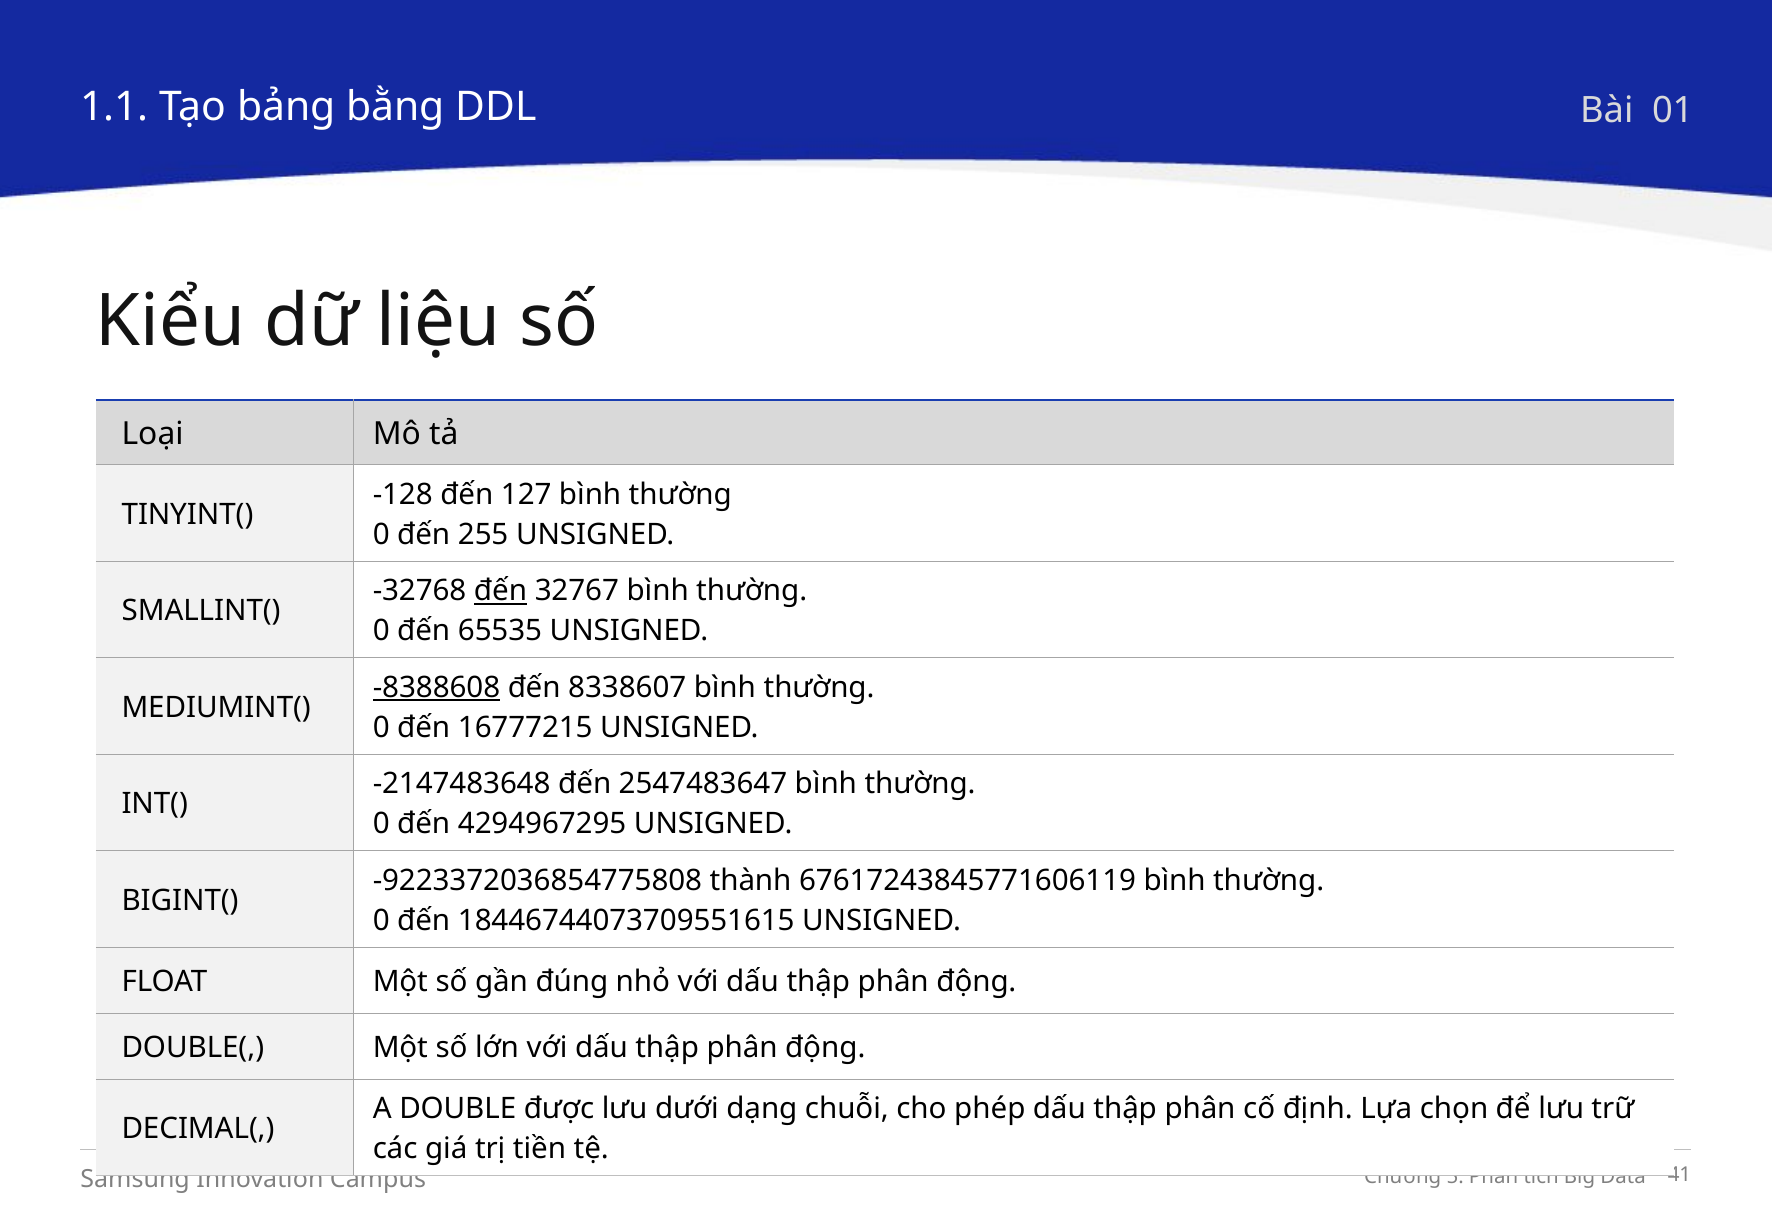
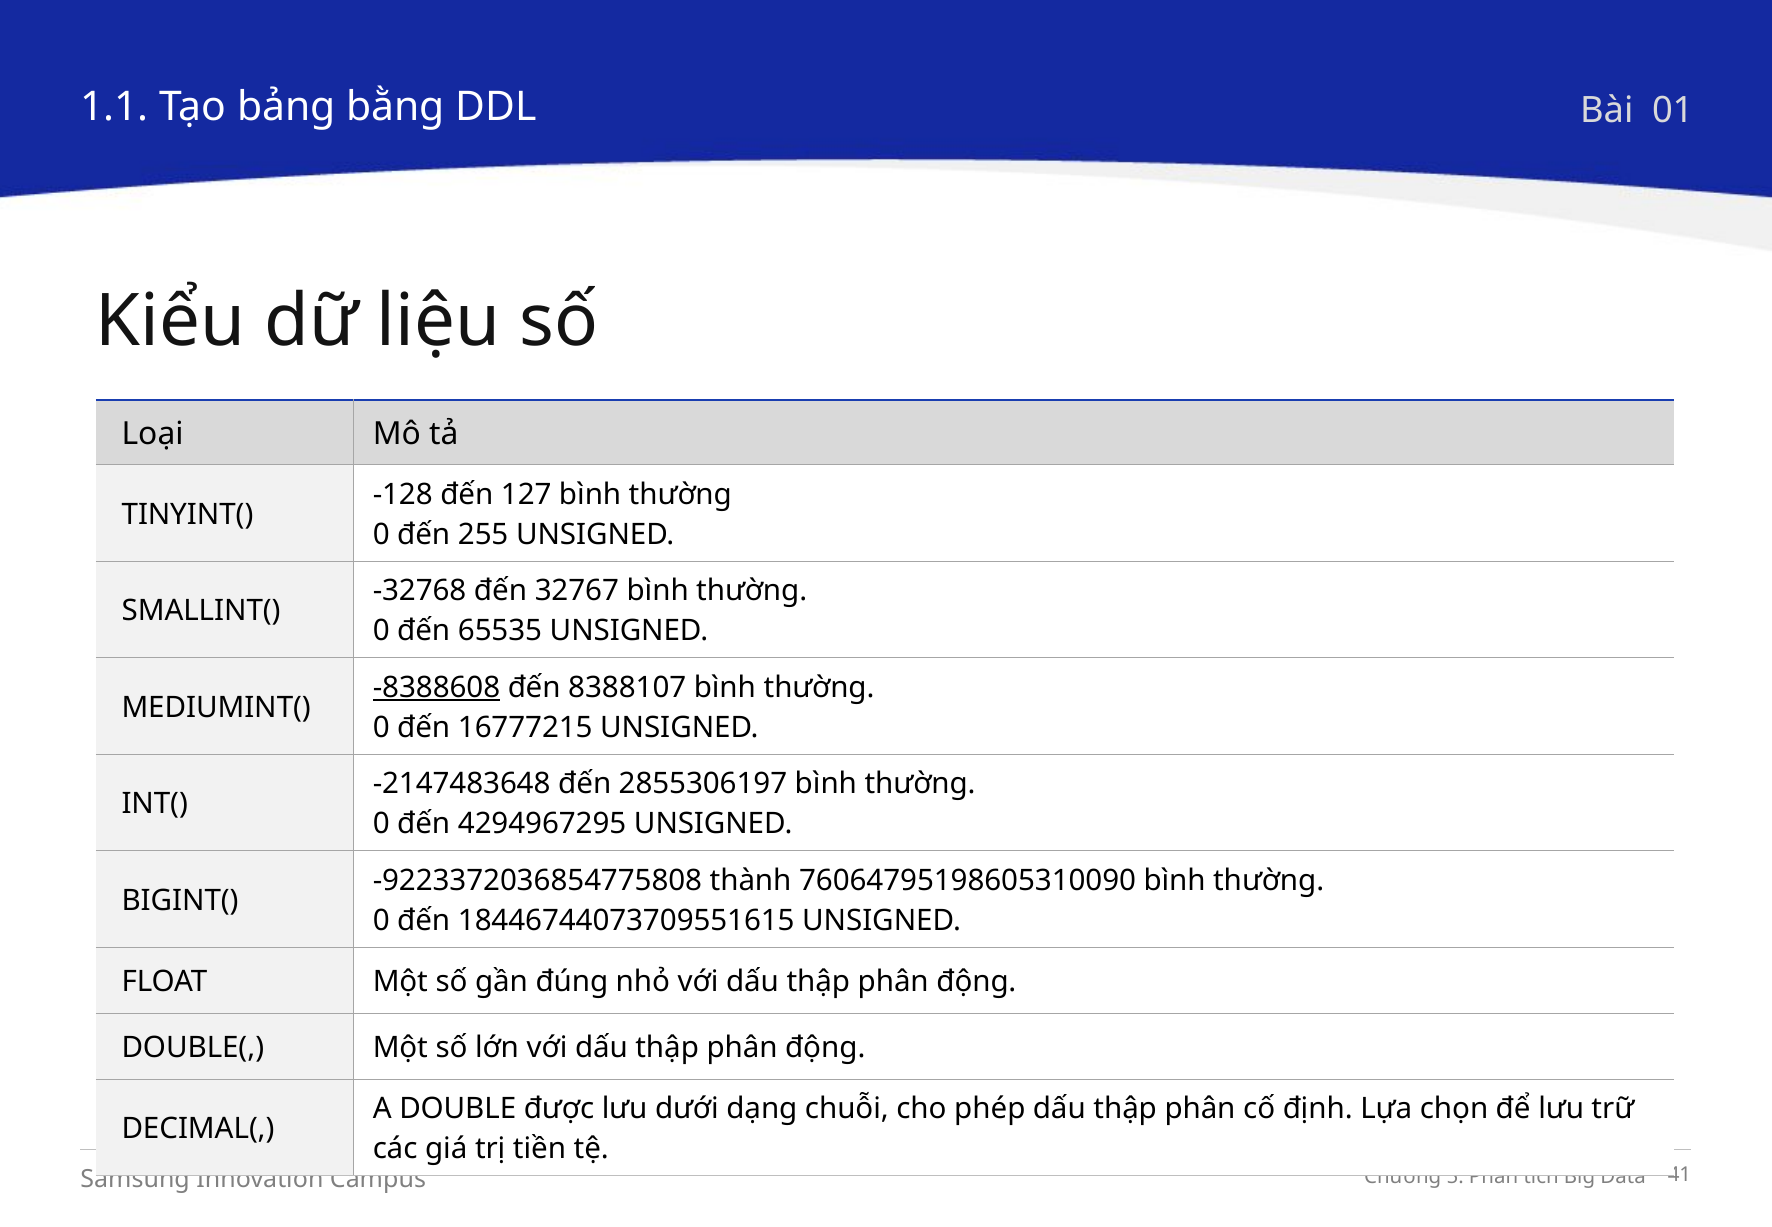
đến underline: present -> none (501, 591)
8338607: 8338607 -> 8388107 (627, 687)
2547483647: 2547483647 -> 2855306197 (703, 784)
67617243845771606119: 67617243845771606119 -> 76064795198605310090 (968, 880)
